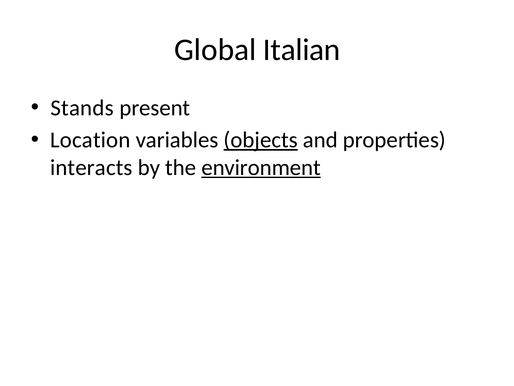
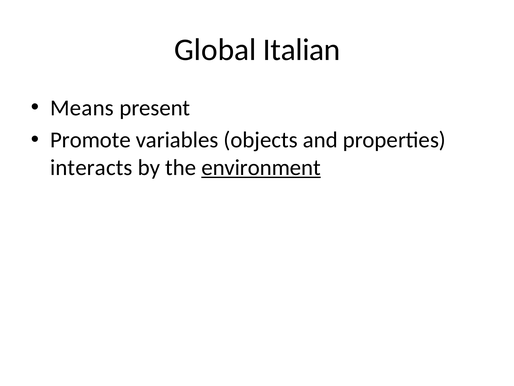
Stands: Stands -> Means (82, 108)
Location: Location -> Promote (90, 140)
objects underline: present -> none (261, 140)
